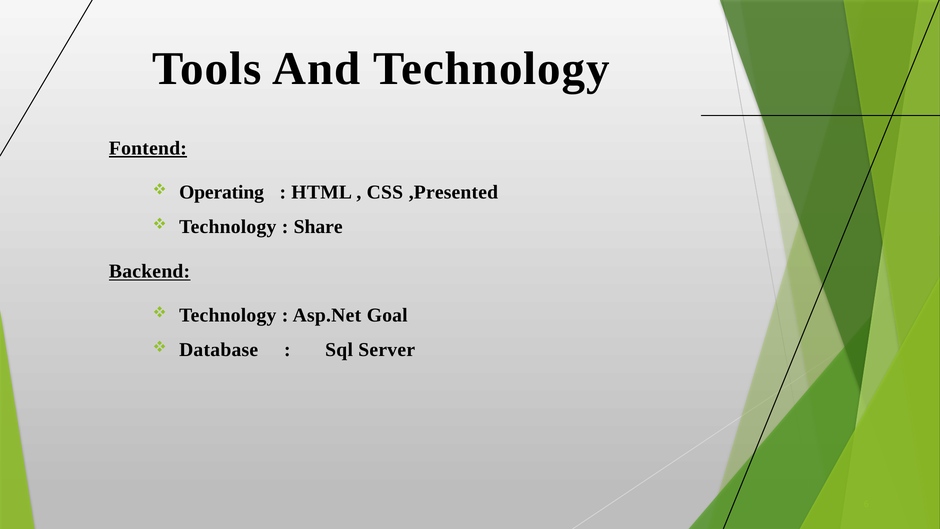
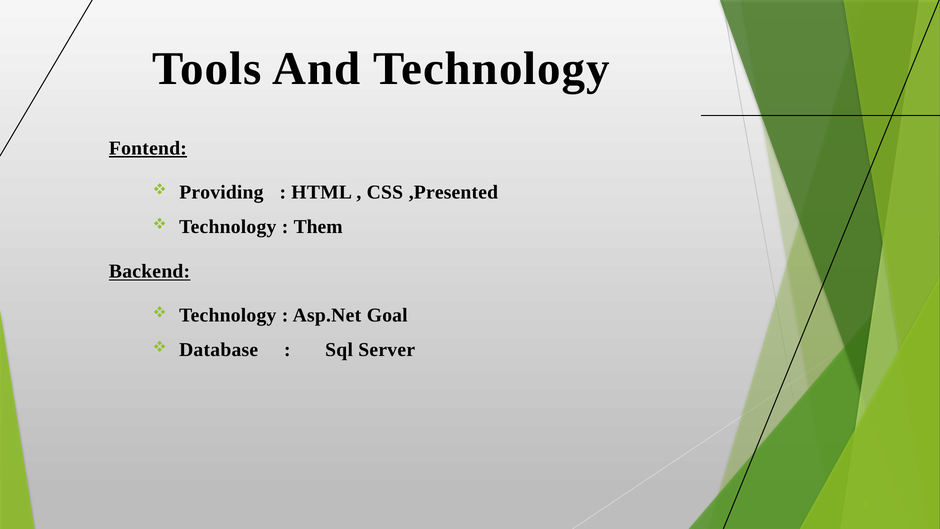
Operating: Operating -> Providing (221, 192)
Share: Share -> Them (318, 227)
